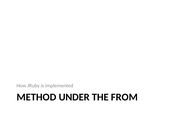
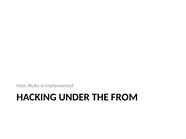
METHOD: METHOD -> HACKING (36, 97)
